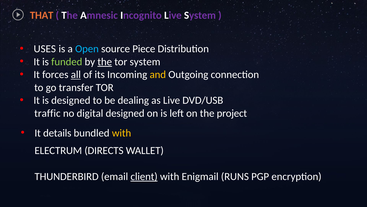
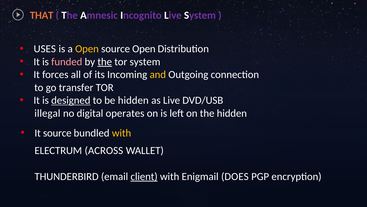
Open colour: light blue -> yellow (87, 49)
source Piece: Piece -> Open (144, 49)
funded colour: light green -> pink (67, 62)
all underline: present -> none (76, 74)
designed underline: none -> present (71, 100)
be dealing: dealing -> hidden (133, 100)
traffic: traffic -> illegal (47, 113)
digital designed: designed -> operates (125, 113)
the project: project -> hidden (232, 113)
It details: details -> source (57, 133)
DIRECTS: DIRECTS -> ACROSS (104, 150)
RUNS: RUNS -> DOES (235, 176)
